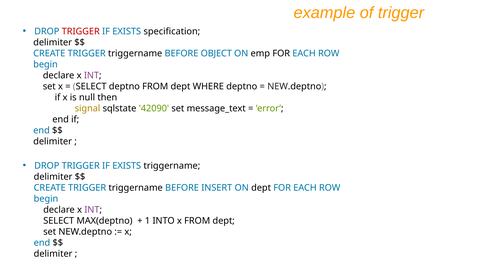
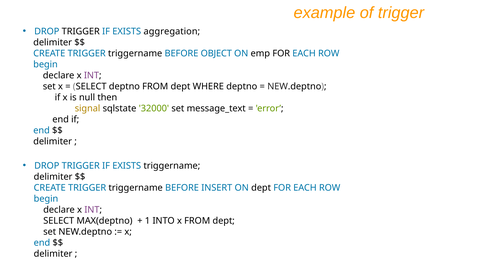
TRIGGER colour: red -> black (81, 31)
specification: specification -> aggregation (172, 31)
42090: 42090 -> 32000 (154, 108)
